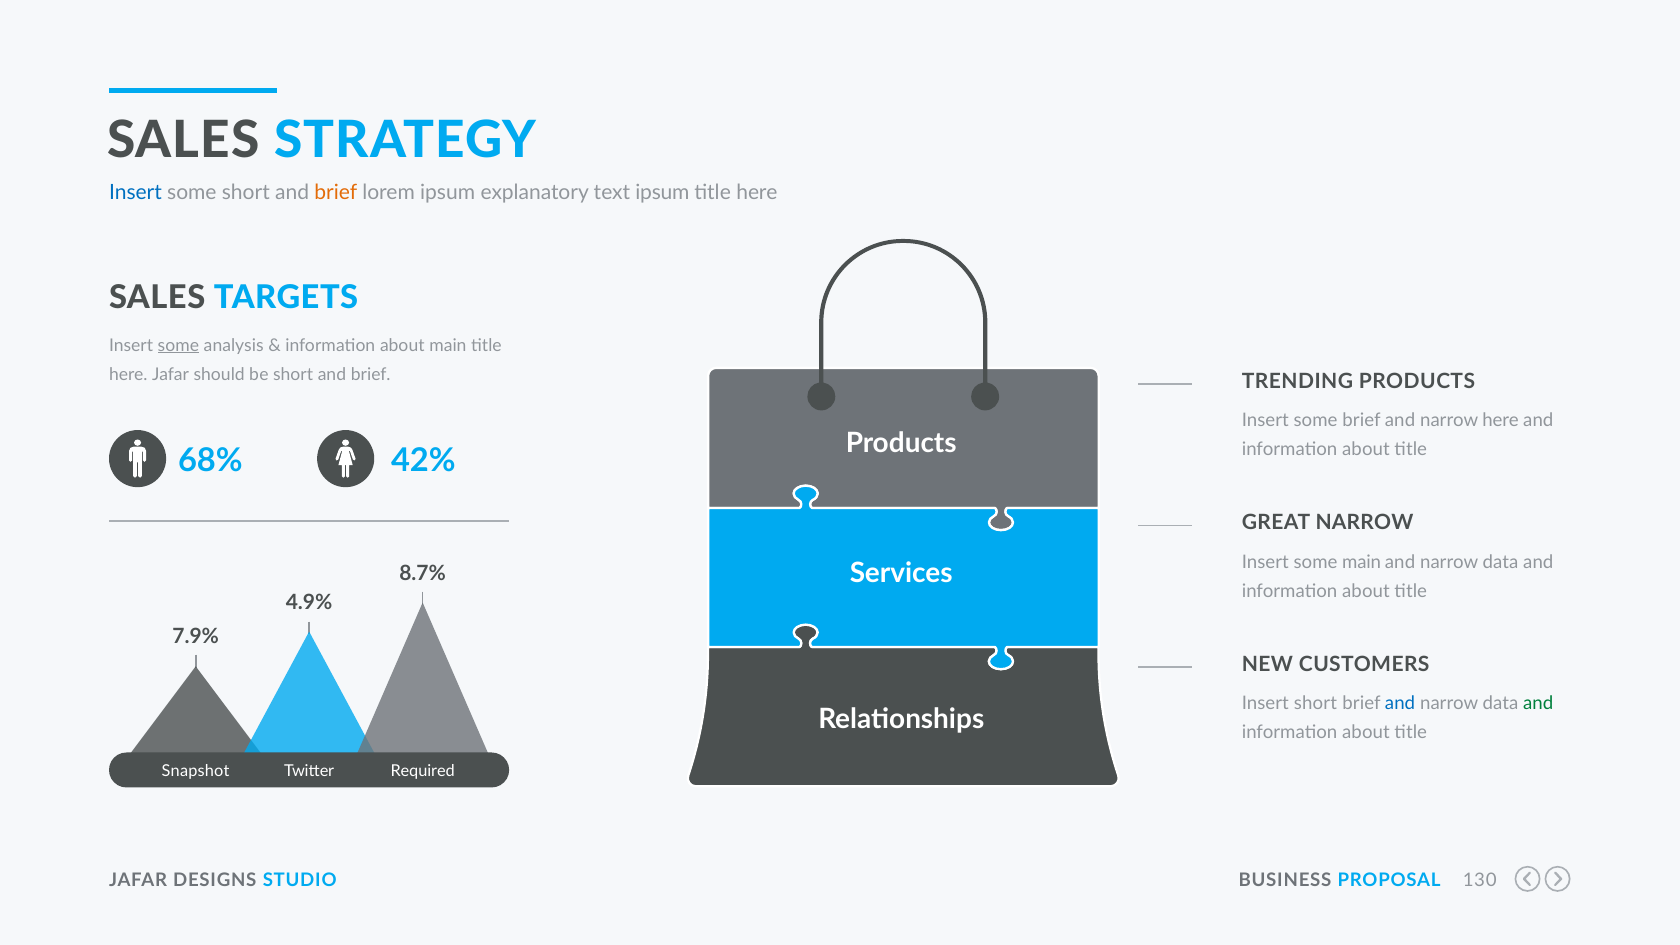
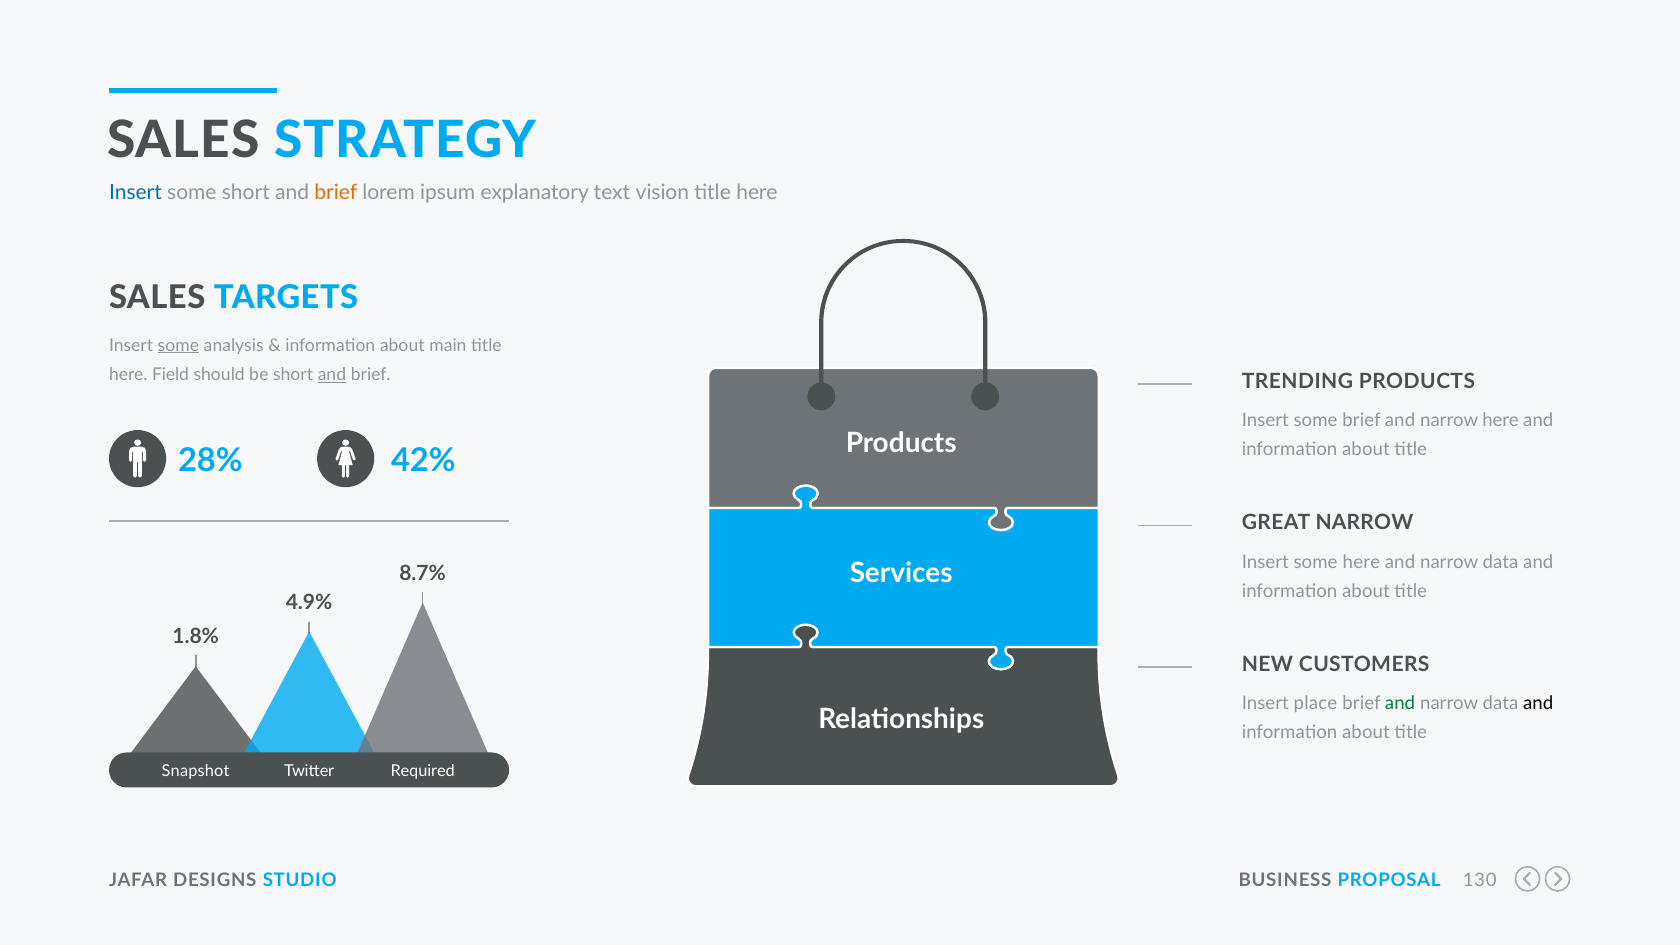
text ipsum: ipsum -> vision (662, 193)
here Jafar: Jafar -> Field (171, 375)
and underline: none -> present (332, 375)
68%: 68% -> 28% (210, 461)
some main: main -> here (1361, 562)
7.9%: 7.9% -> 1.8% (196, 636)
Insert short: short -> place (1315, 703)
and colour: blue -> green (1400, 703)
and colour: green -> black (1538, 703)
